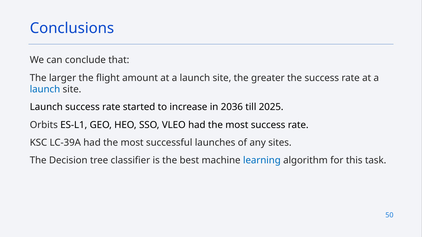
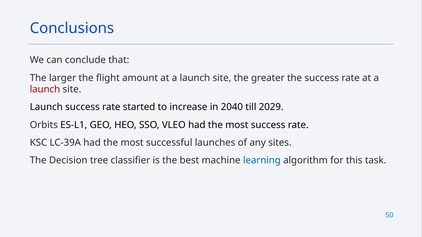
launch colour: blue -> red (45, 90)
2036: 2036 -> 2040 (232, 107)
2025: 2025 -> 2029 (271, 107)
